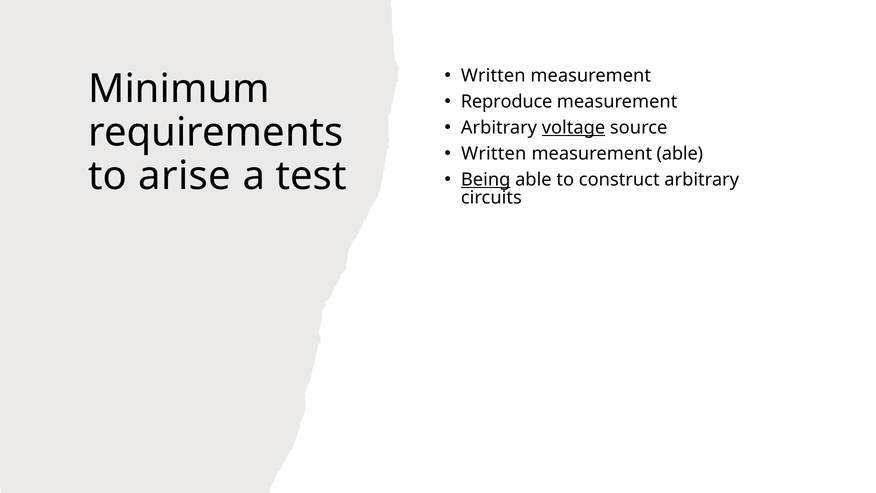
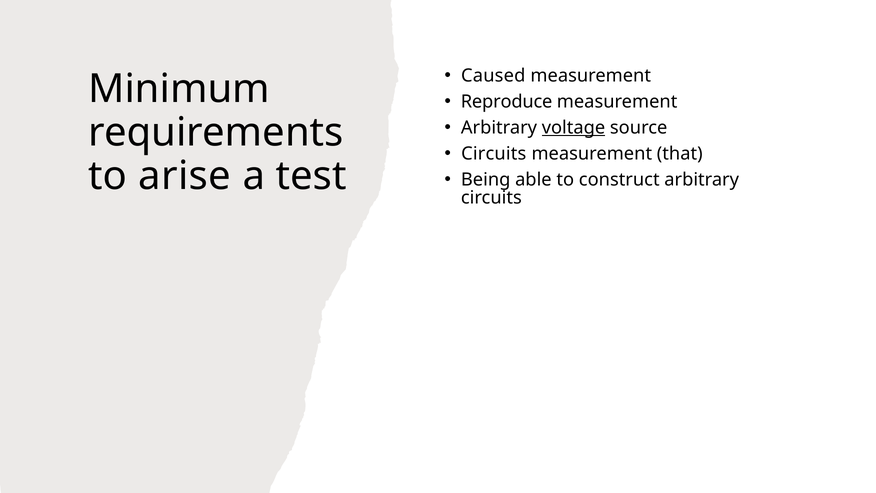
Written: Written -> Caused (493, 76)
Written: Written -> Circuits (494, 154)
measurement able: able -> that (680, 154)
Being underline: present -> none (486, 180)
